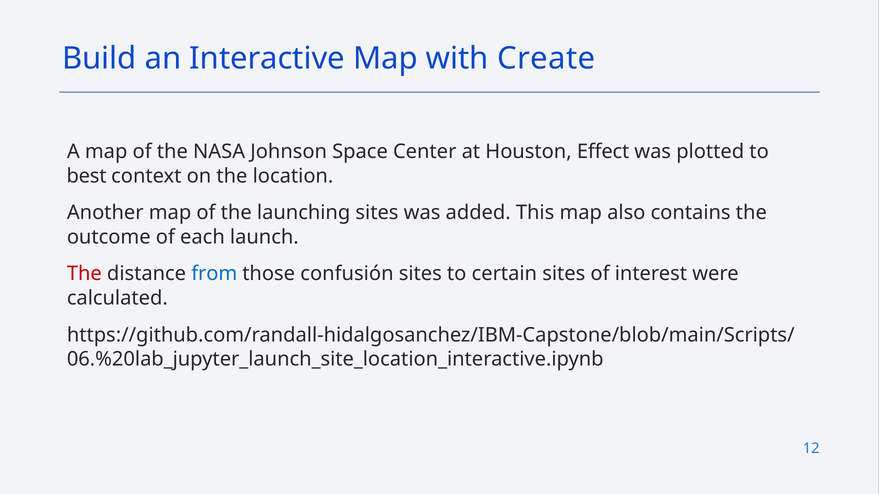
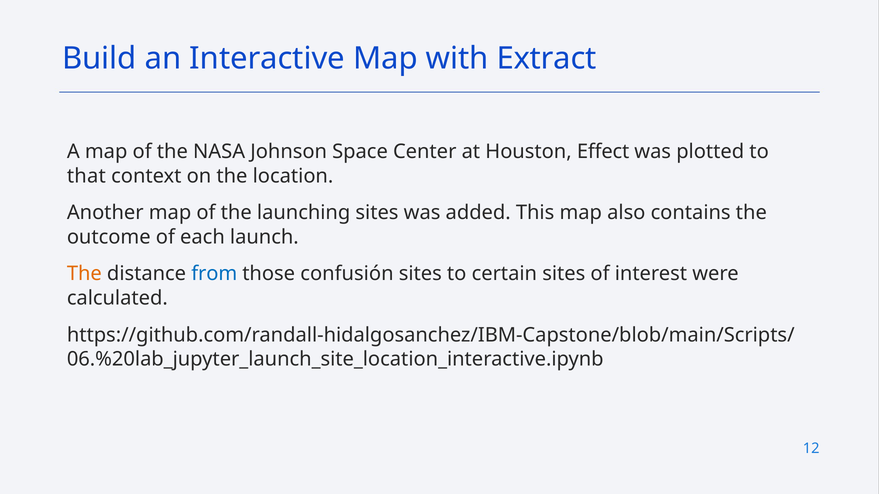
Create: Create -> Extract (547, 59)
best: best -> that (86, 176)
The colour: red -> orange (84, 274)
